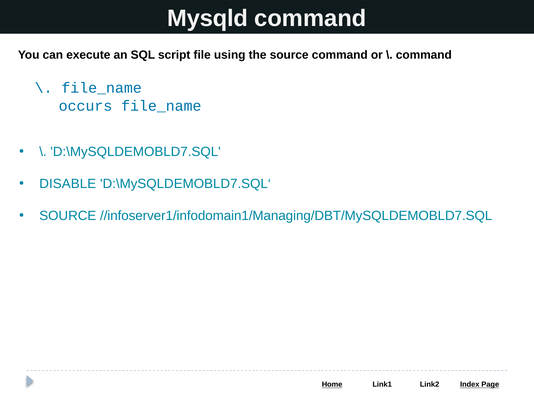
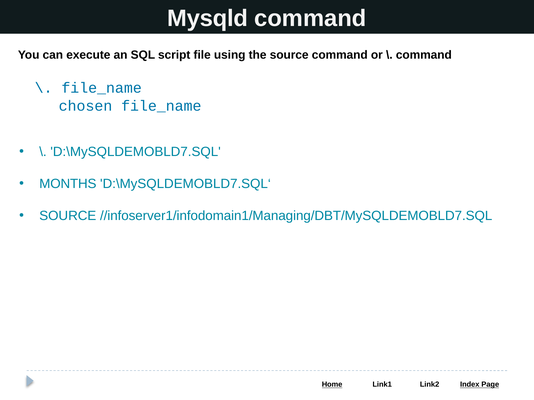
occurs: occurs -> chosen (85, 106)
DISABLE: DISABLE -> MONTHS (68, 184)
